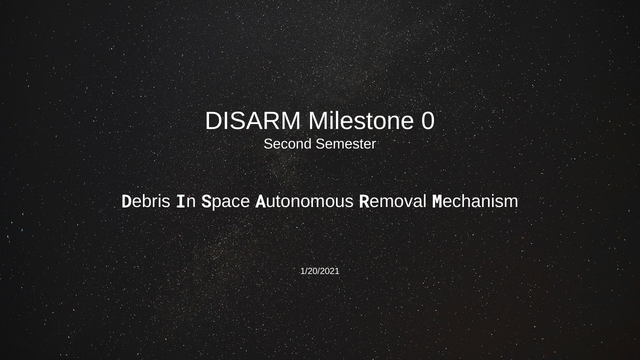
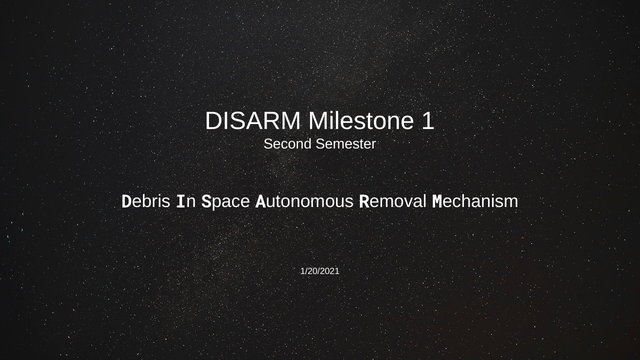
0: 0 -> 1 (428, 121)
